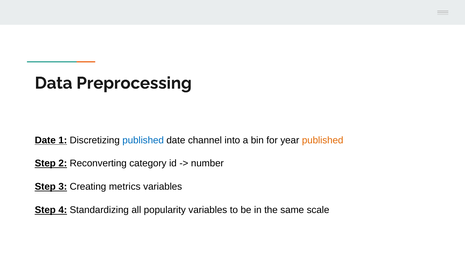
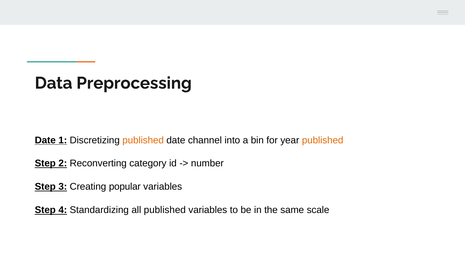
published colour: blue -> orange (143, 140)
metrics: metrics -> popular (125, 186)
all popularity: popularity -> published (165, 210)
